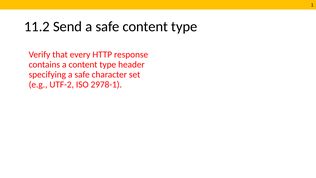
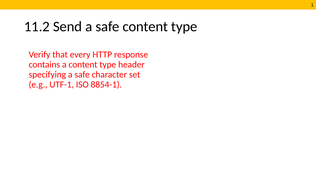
UTF-2: UTF-2 -> UTF-1 (62, 84)
2978-1: 2978-1 -> 8854-1 (106, 84)
